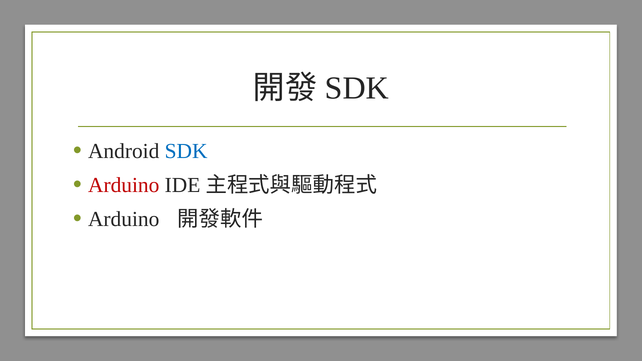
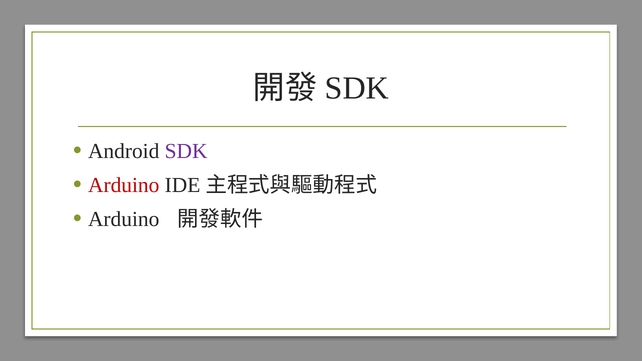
SDK colour: blue -> purple (186, 151)
